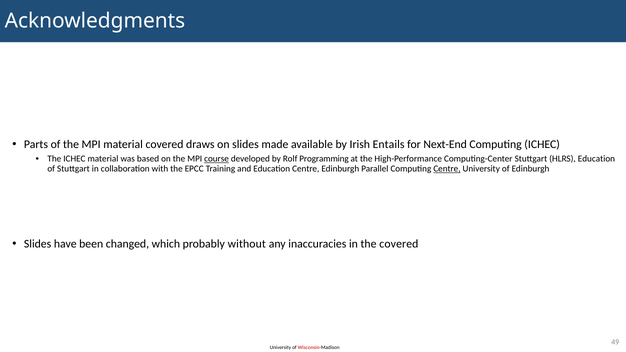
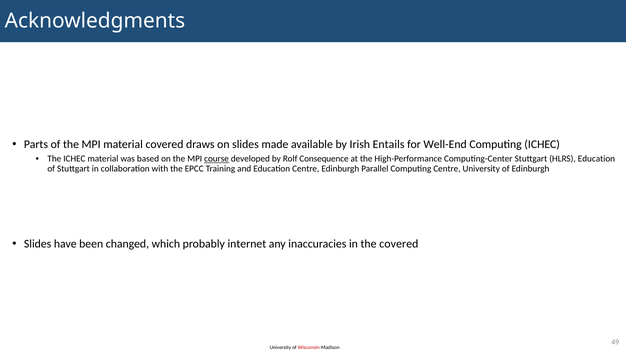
Next-End: Next-End -> Well-End (445, 144)
Programming: Programming -> Consequence (324, 159)
Centre underline: present -> none (447, 169)
without: without -> internet (247, 244)
